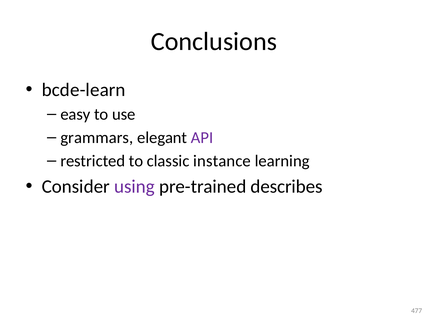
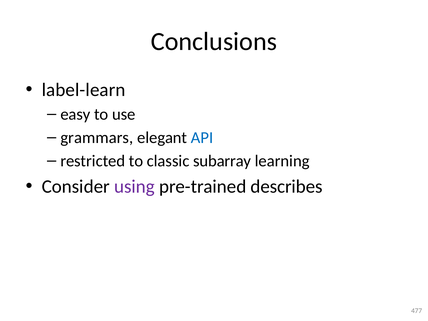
bcde-learn: bcde-learn -> label-learn (84, 90)
API colour: purple -> blue (202, 138)
instance: instance -> subarray (222, 161)
